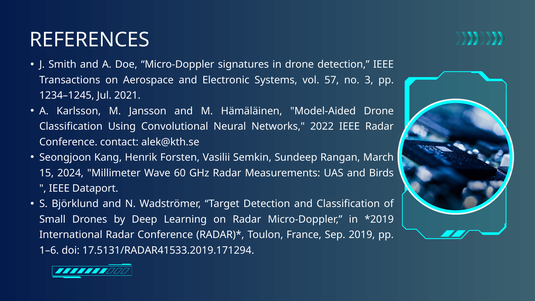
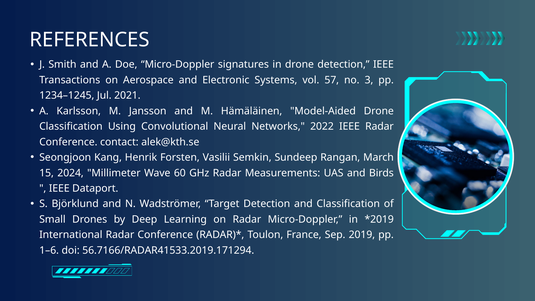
17.5131/RADAR41533.2019.171294: 17.5131/RADAR41533.2019.171294 -> 56.7166/RADAR41533.2019.171294 (168, 250)
